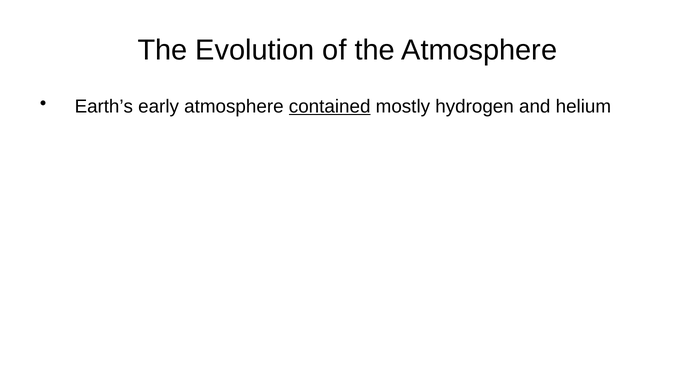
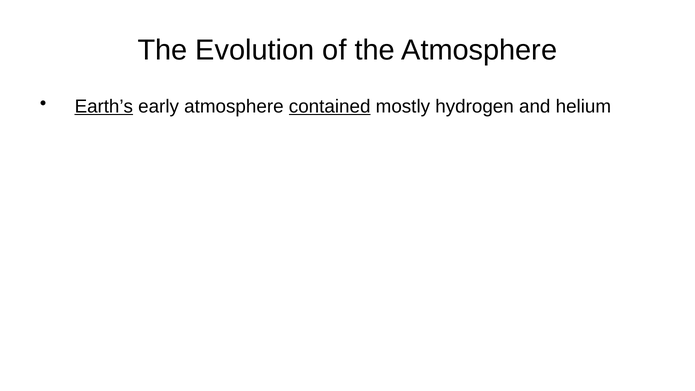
Earth’s underline: none -> present (104, 106)
